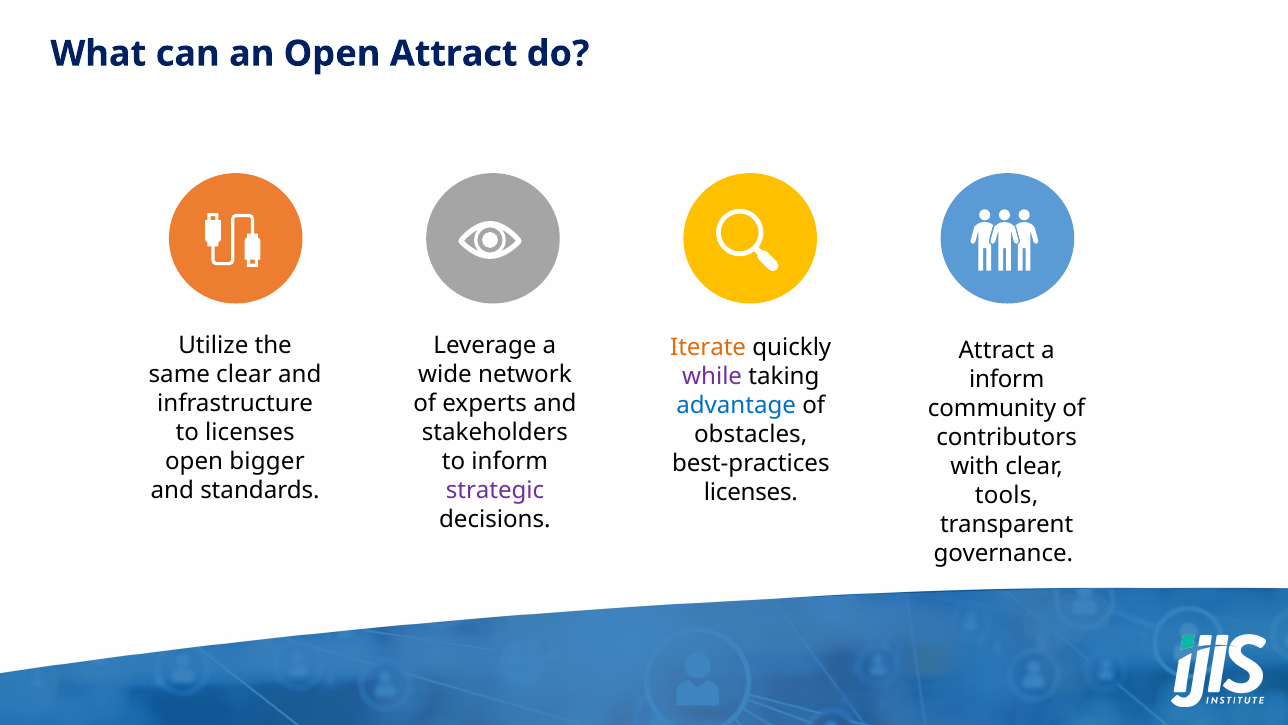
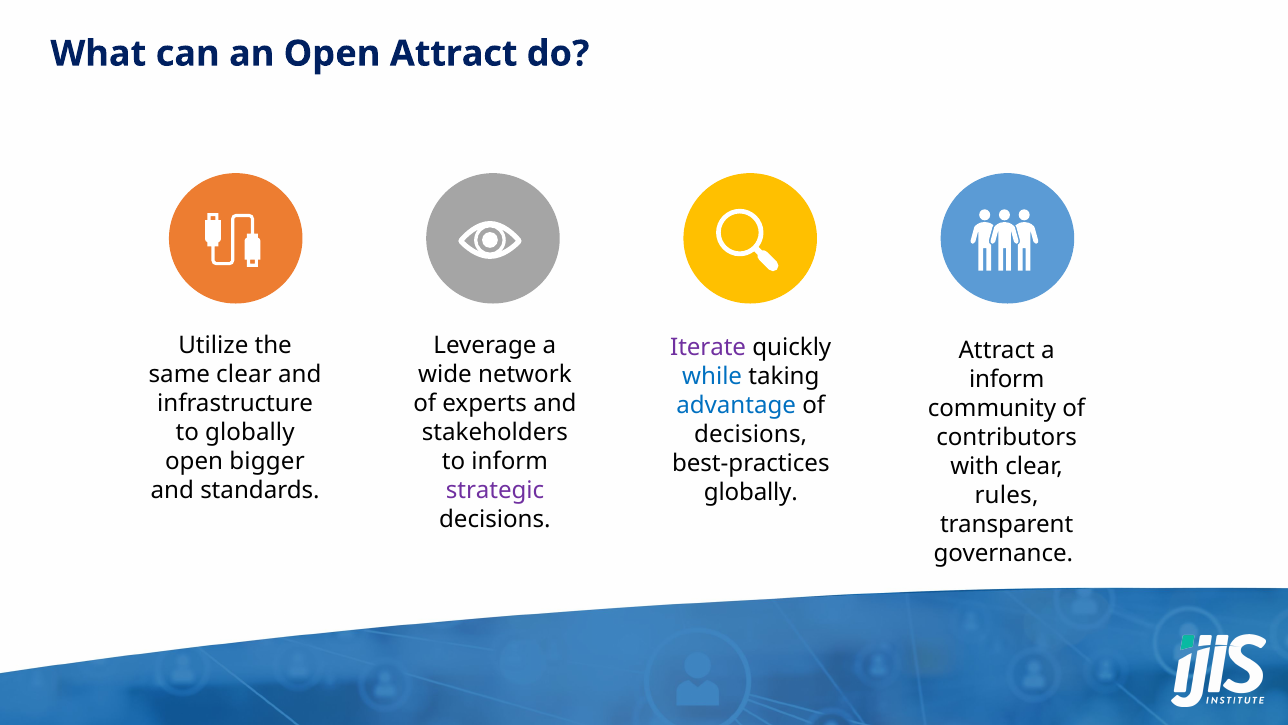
Iterate colour: orange -> purple (708, 347)
while colour: purple -> blue (712, 376)
to licenses: licenses -> globally (250, 433)
obstacles: obstacles -> decisions (751, 434)
licenses: licenses -> globally (751, 492)
tools: tools -> rules (1007, 495)
